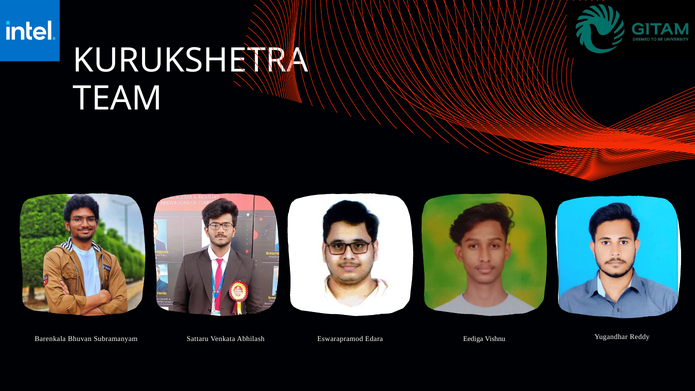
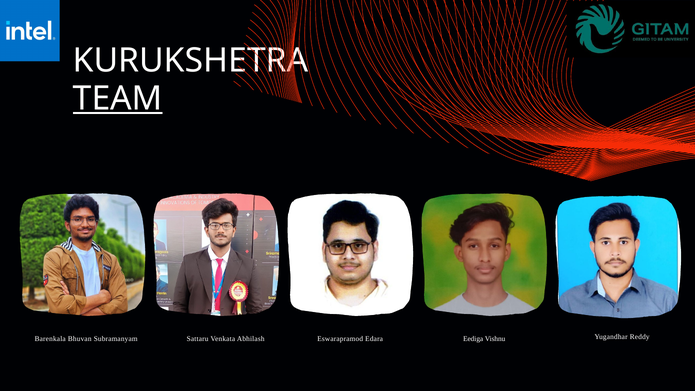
TEAM underline: none -> present (118, 99)
